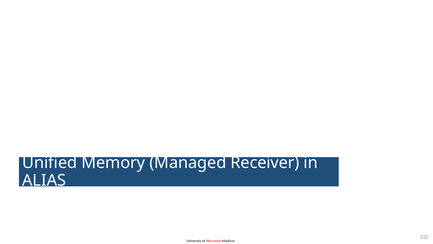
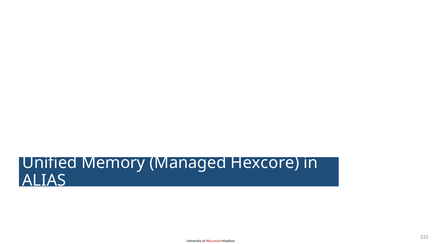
Receiver: Receiver -> Hexcore (265, 163)
